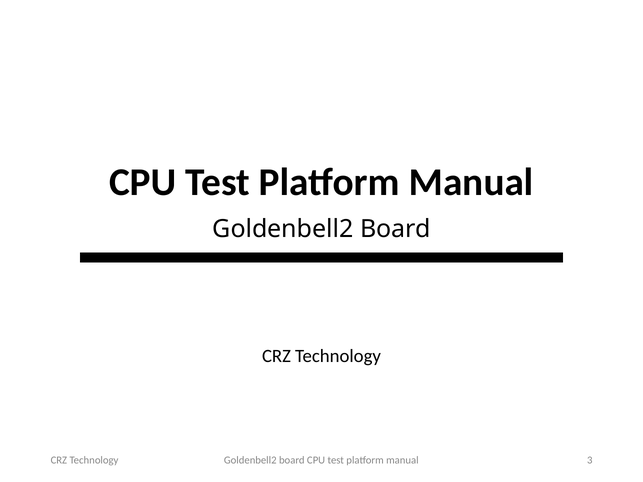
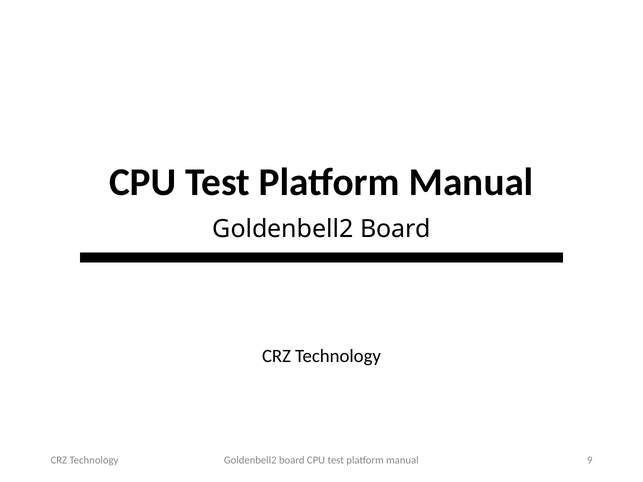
3: 3 -> 9 (590, 460)
